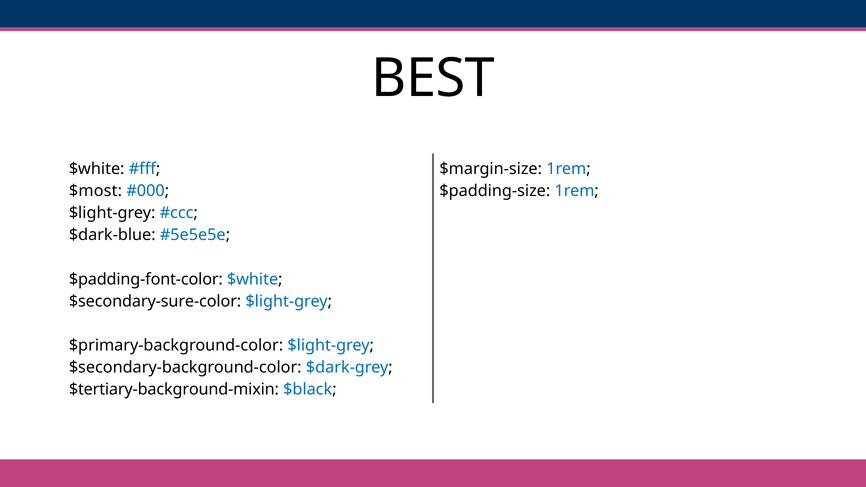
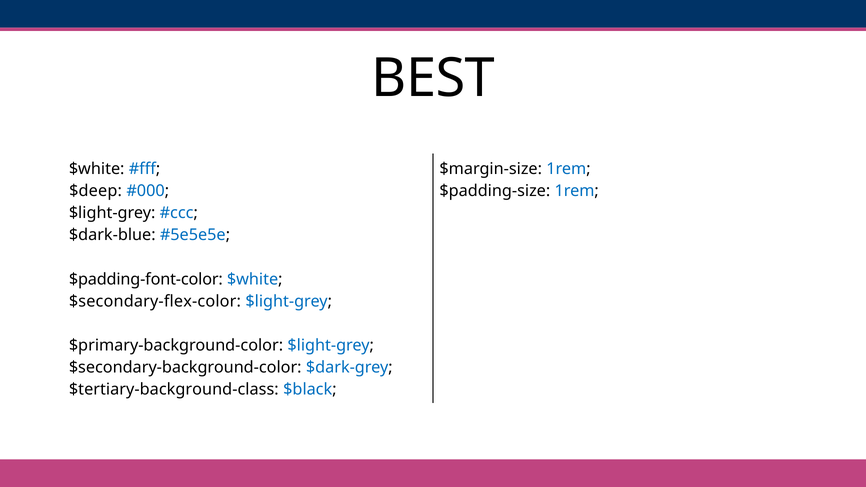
$most: $most -> $deep (96, 191)
$secondary-sure-color: $secondary-sure-color -> $secondary-flex-color (155, 301)
$tertiary-background-mixin: $tertiary-background-mixin -> $tertiary-background-class (174, 390)
